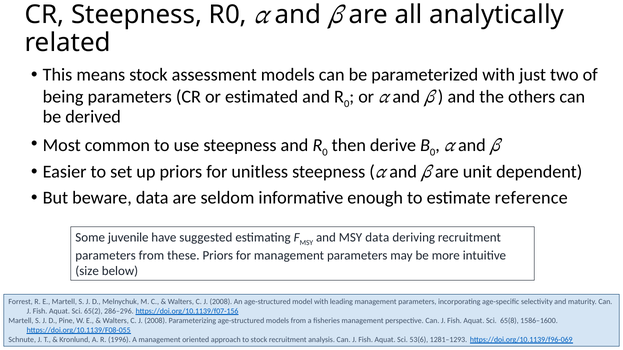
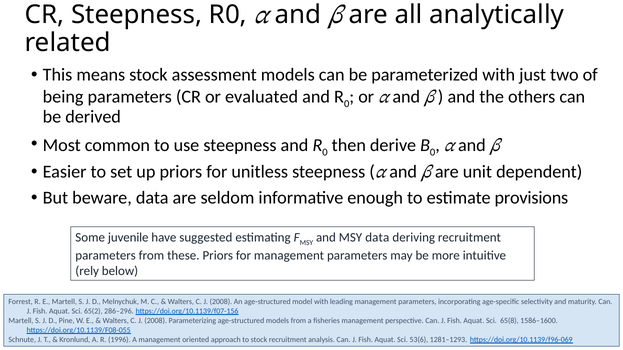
estimated: estimated -> evaluated (262, 97)
reference: reference -> provisions (531, 198)
size: size -> rely (87, 271)
